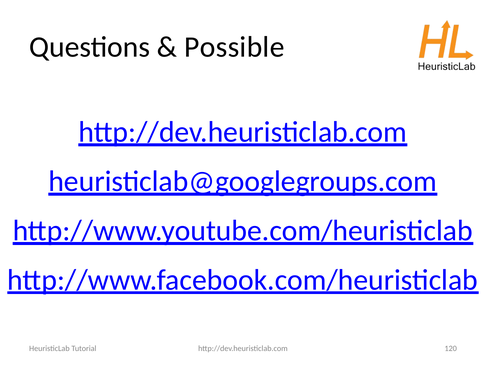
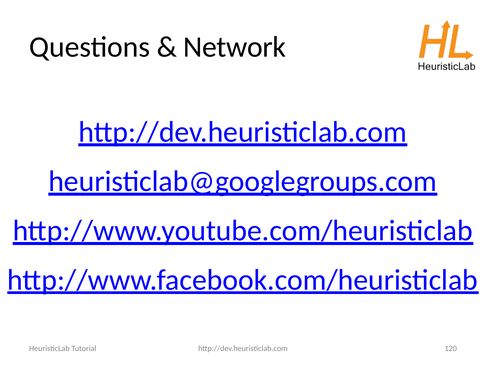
Possible: Possible -> Network (235, 47)
